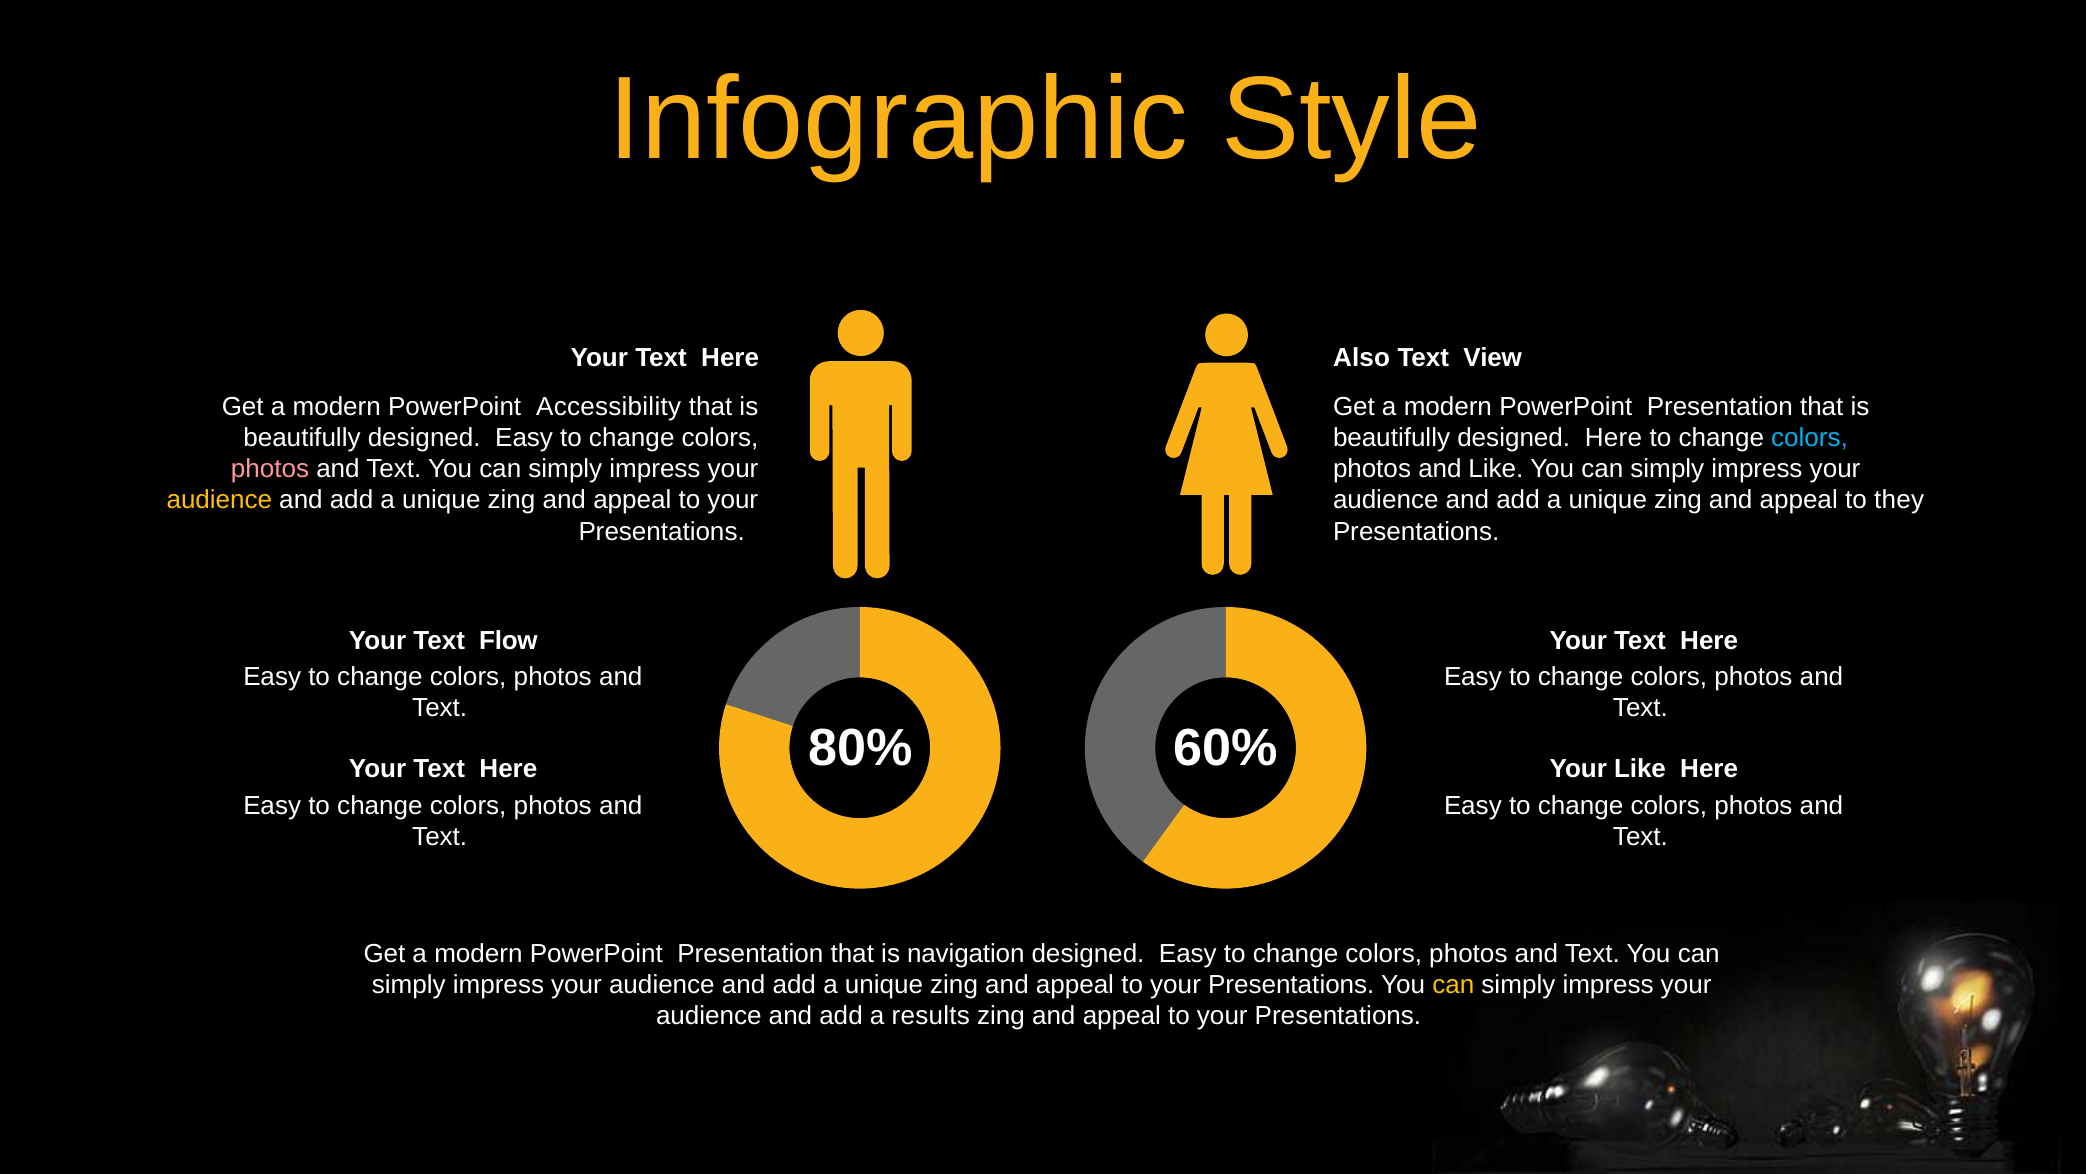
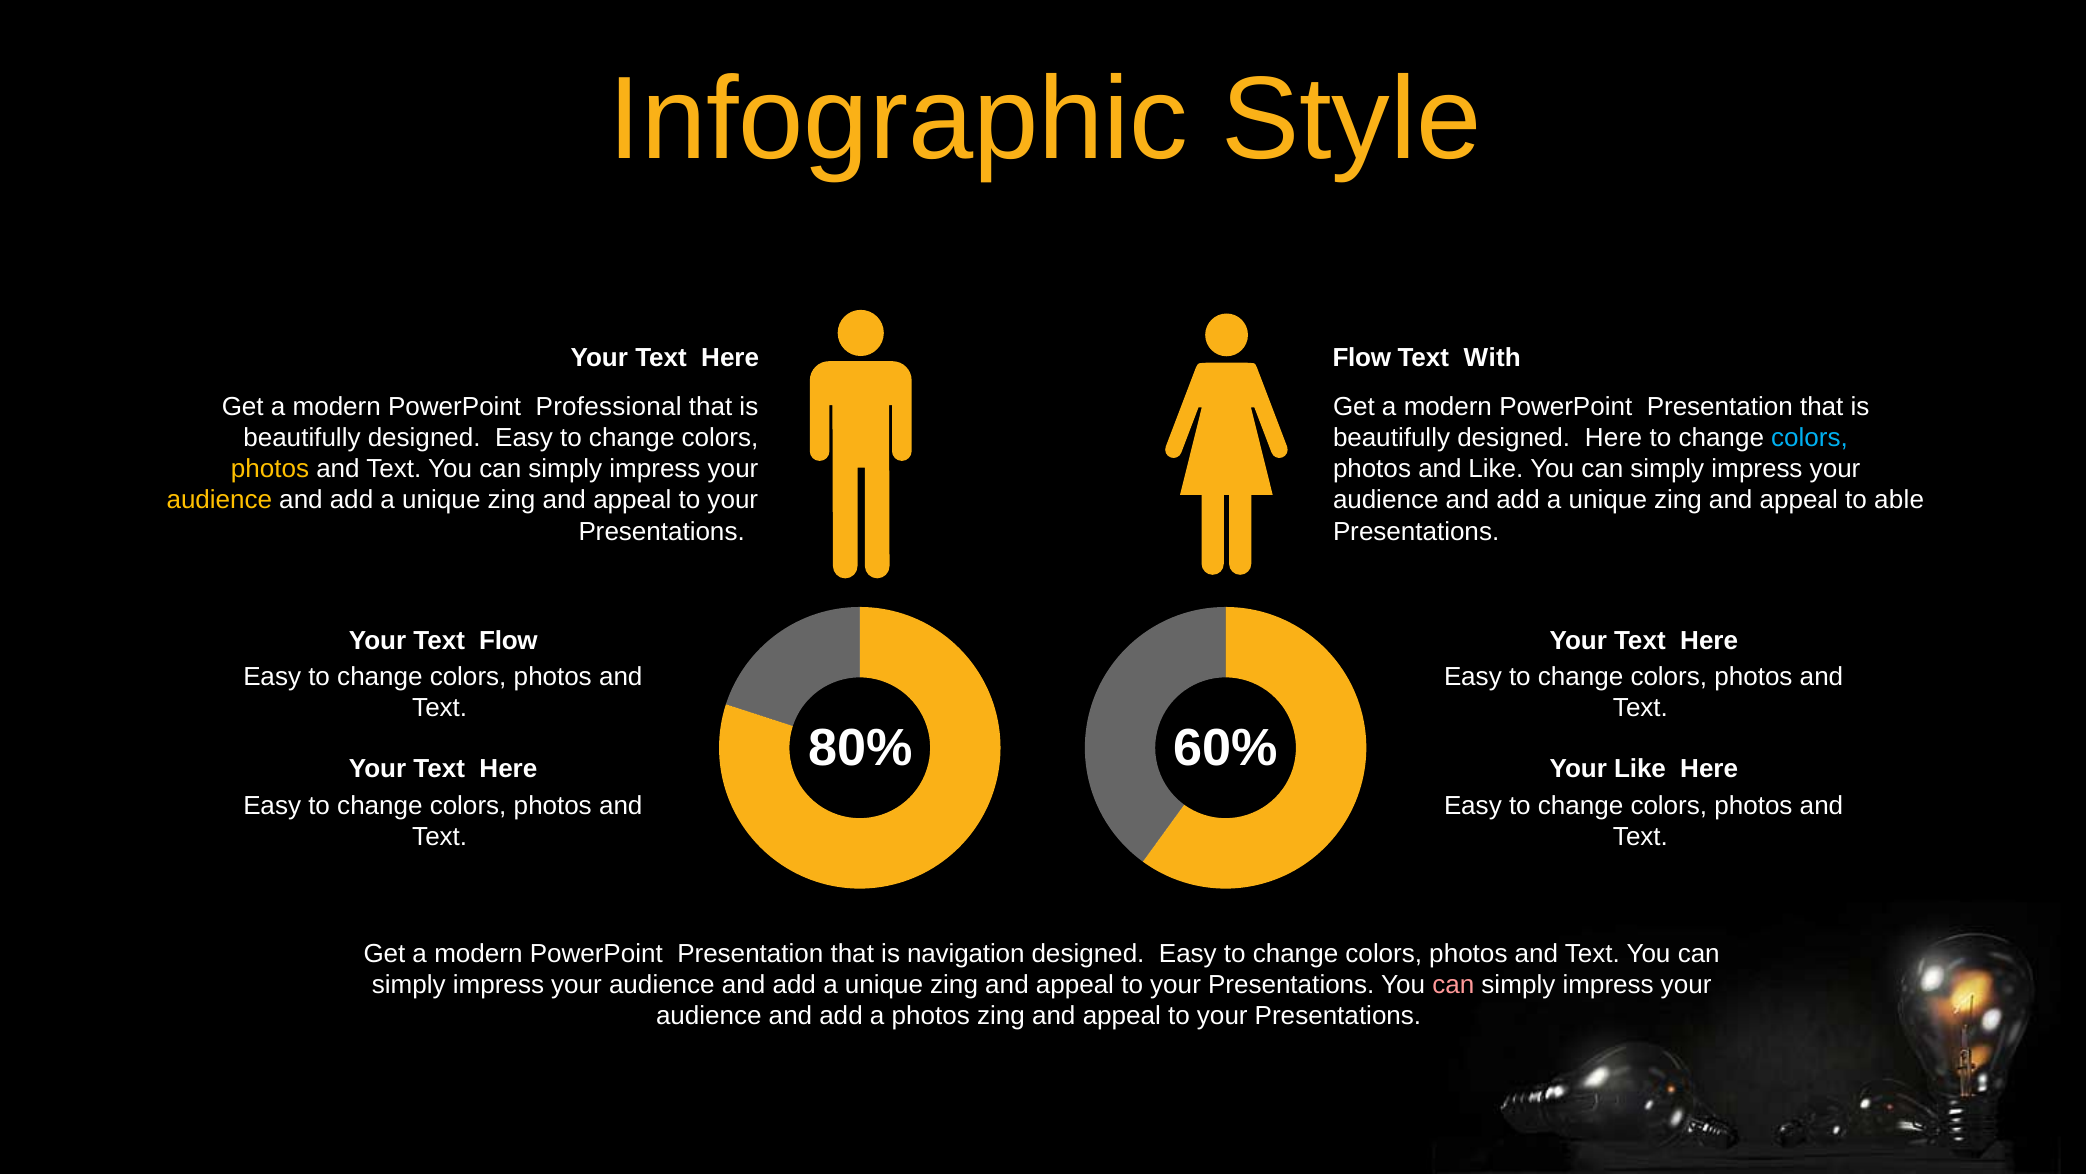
Also: Also -> Flow (1362, 358)
View: View -> With (1492, 358)
Accessibility: Accessibility -> Professional (609, 406)
photos colour: pink -> yellow (270, 469)
they: they -> able (1899, 500)
can colour: yellow -> pink (1453, 984)
a results: results -> photos (931, 1016)
